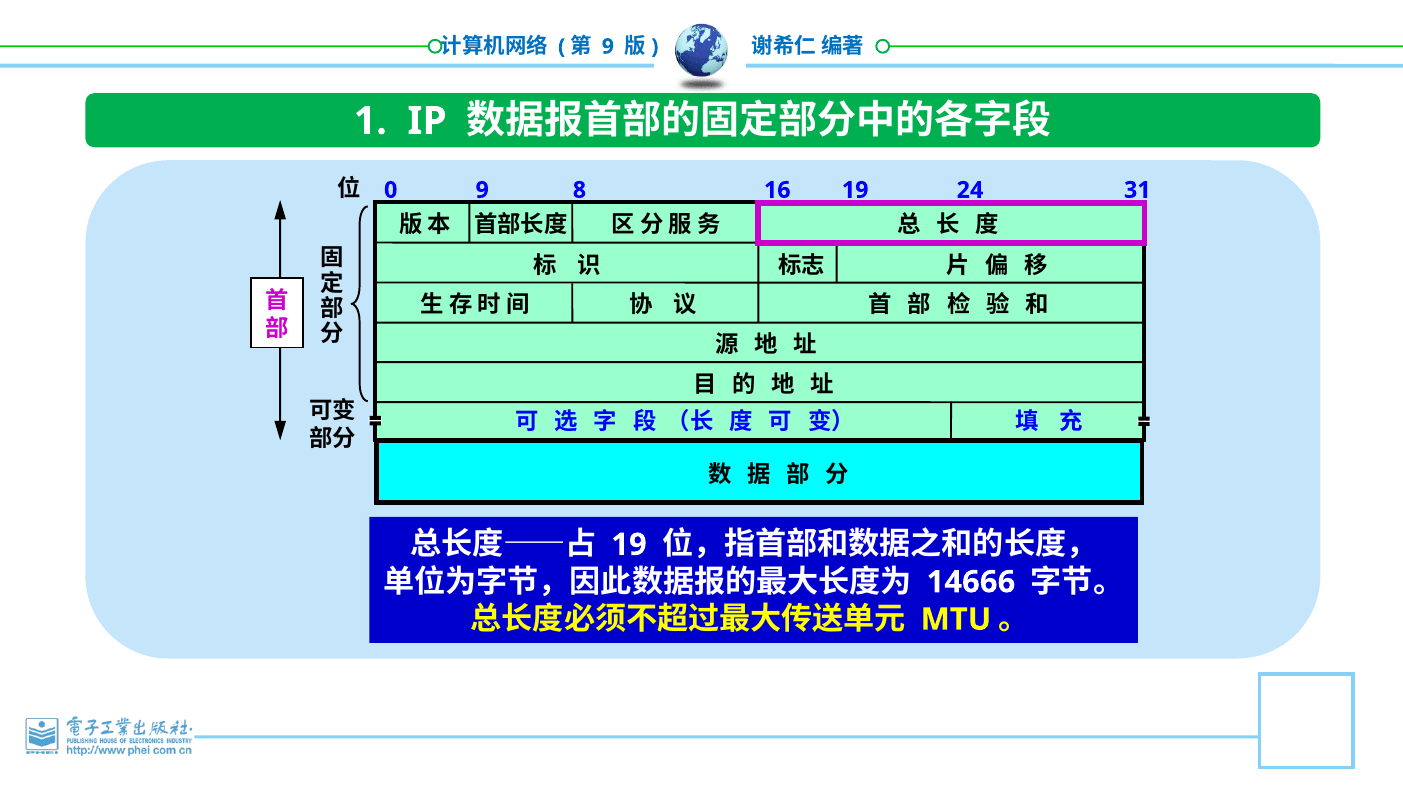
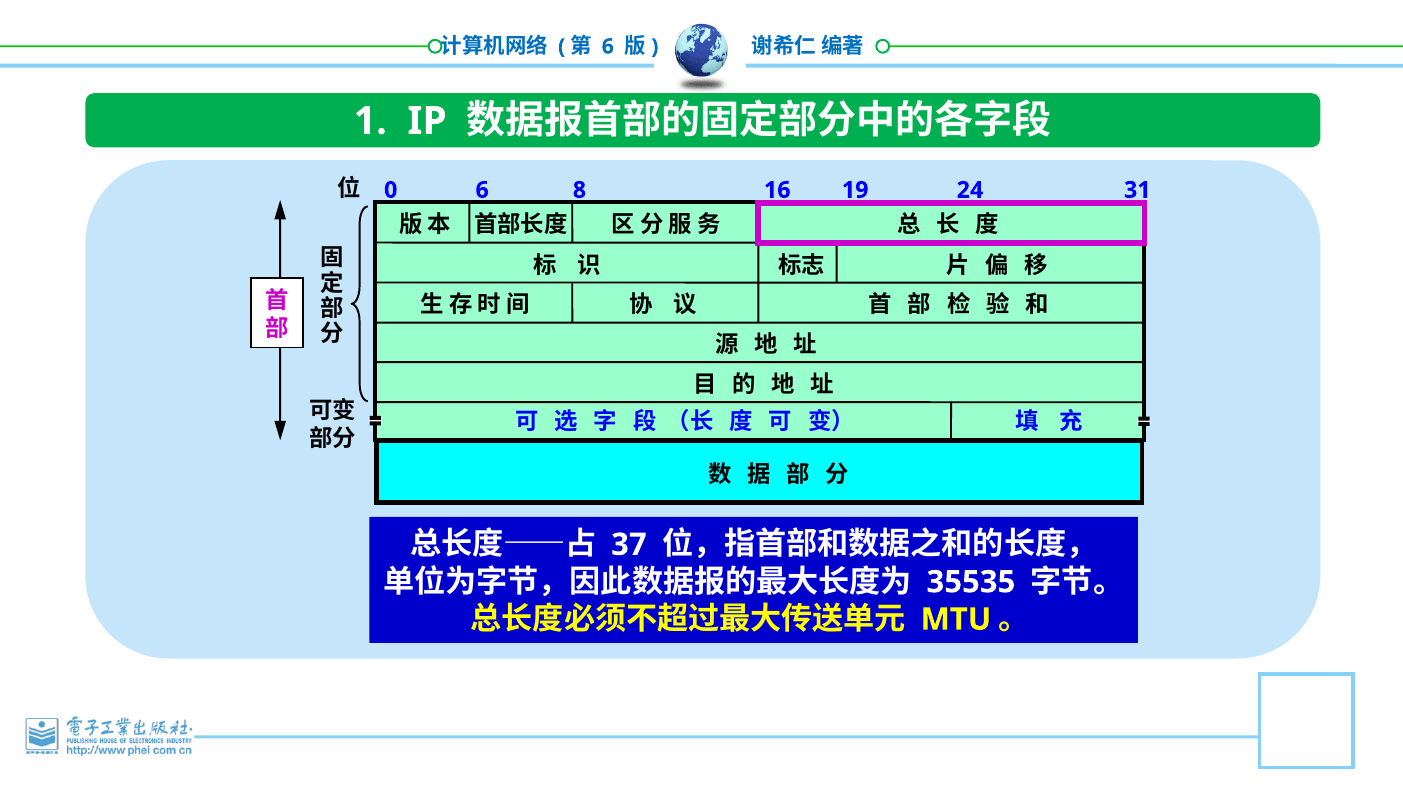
9: 9 -> 6 (608, 47)
0 9: 9 -> 6 (482, 190)
19: 19 -> 37 (629, 545)
14666: 14666 -> 35535 (971, 582)
